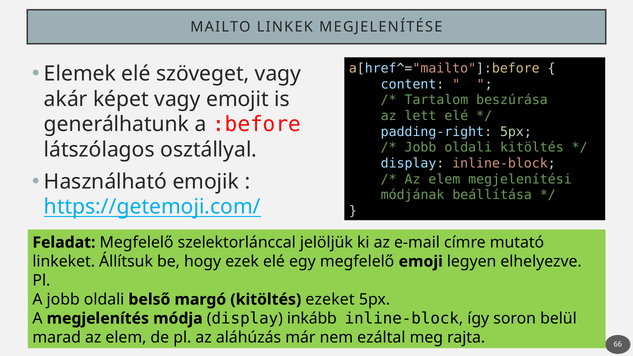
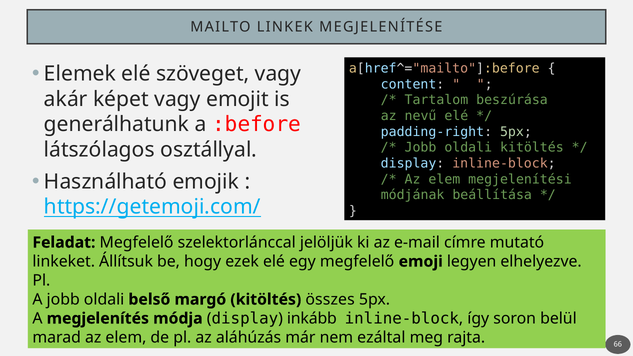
lett: lett -> nevű (421, 116)
ezeket: ezeket -> összes (330, 300)
